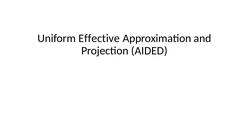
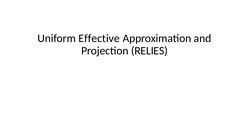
AIDED: AIDED -> RELIES (149, 51)
